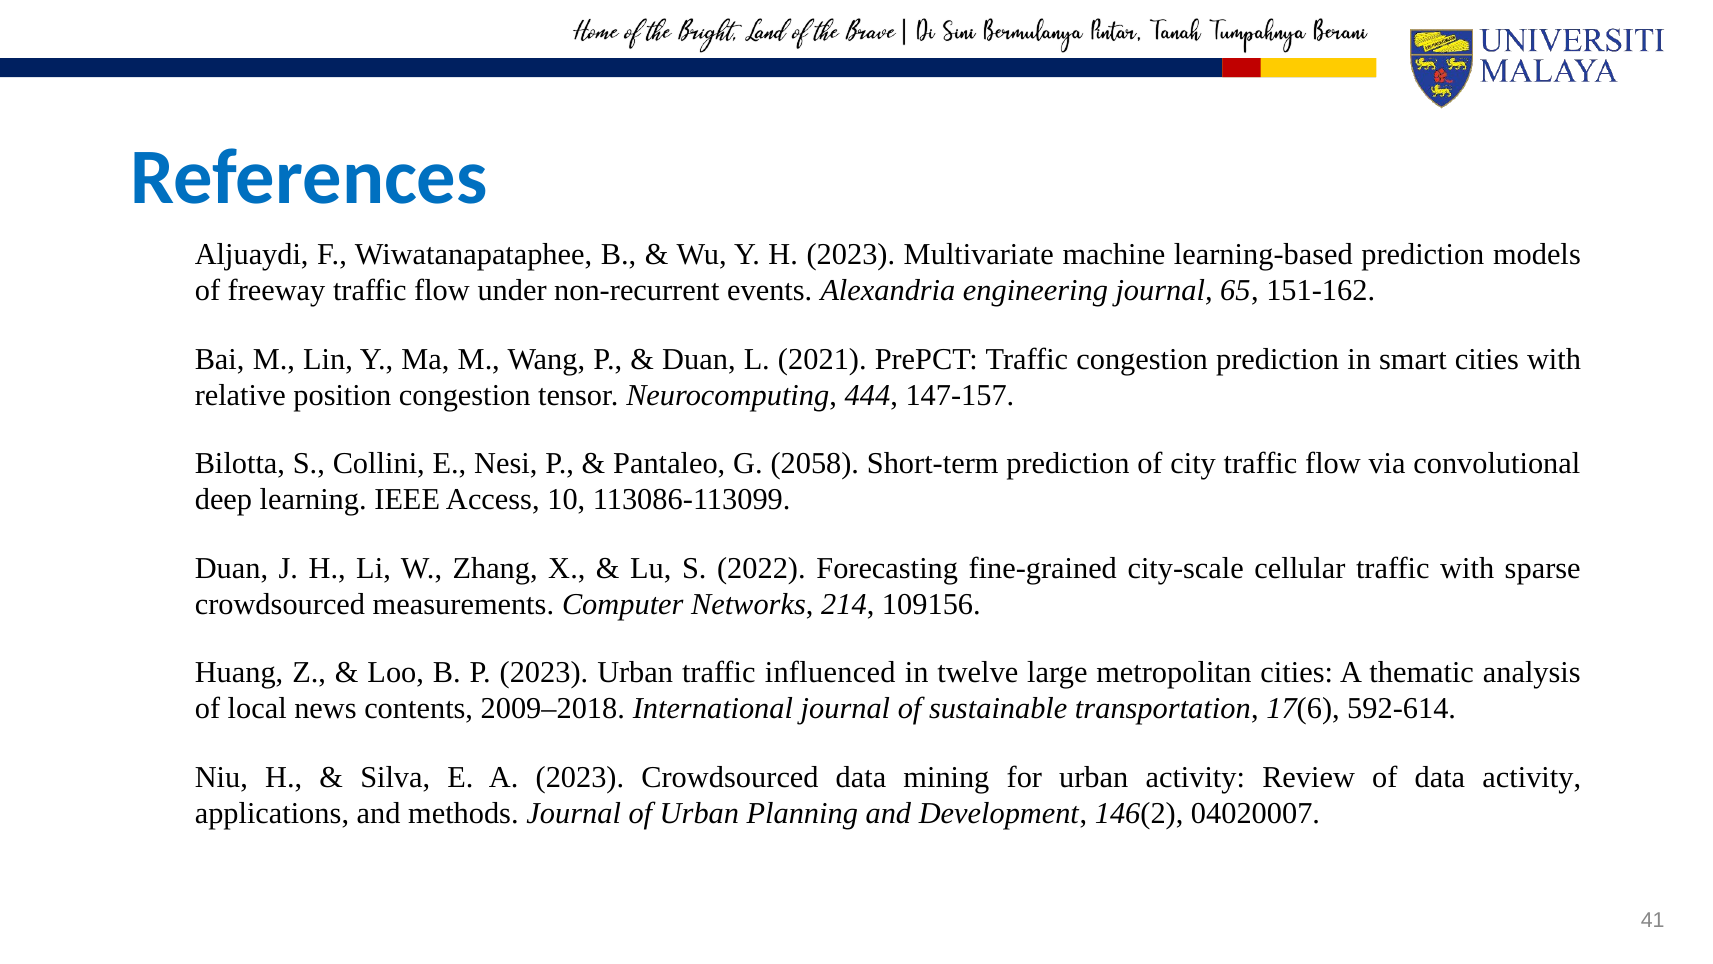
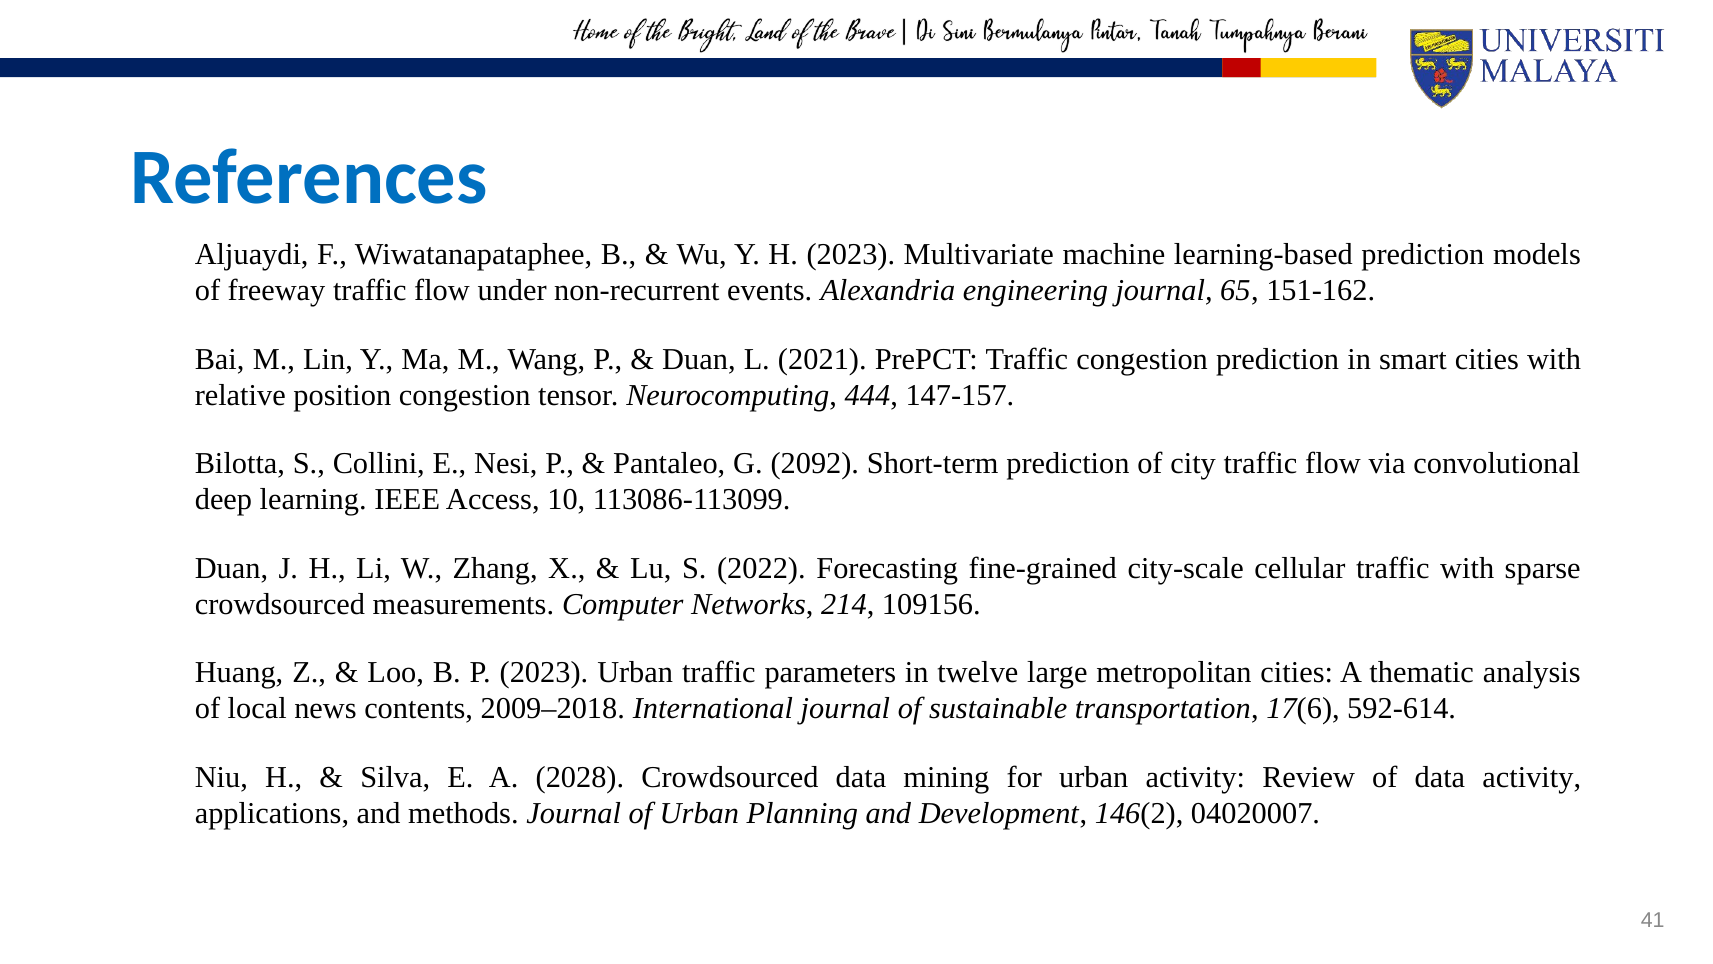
2058: 2058 -> 2092 (815, 463)
influenced: influenced -> parameters (830, 672)
A 2023: 2023 -> 2028 (580, 777)
